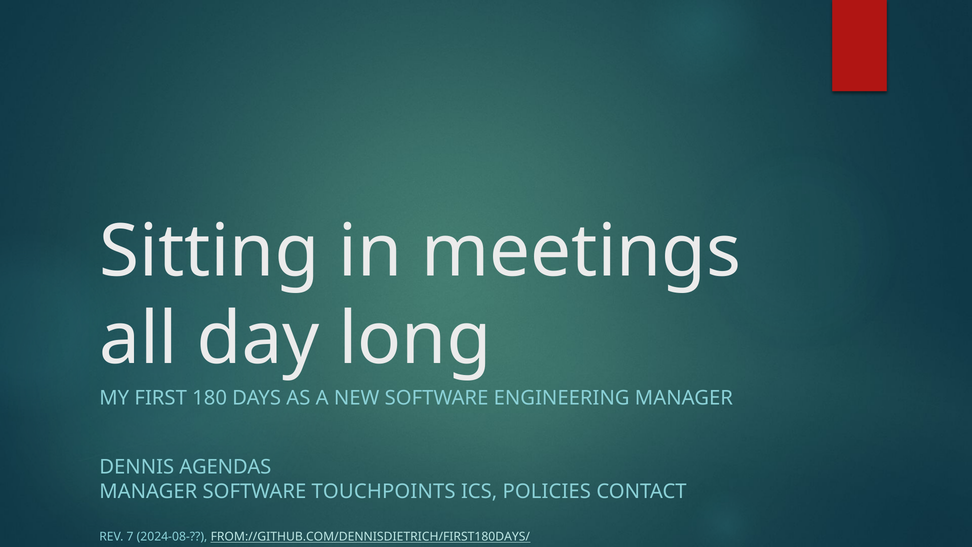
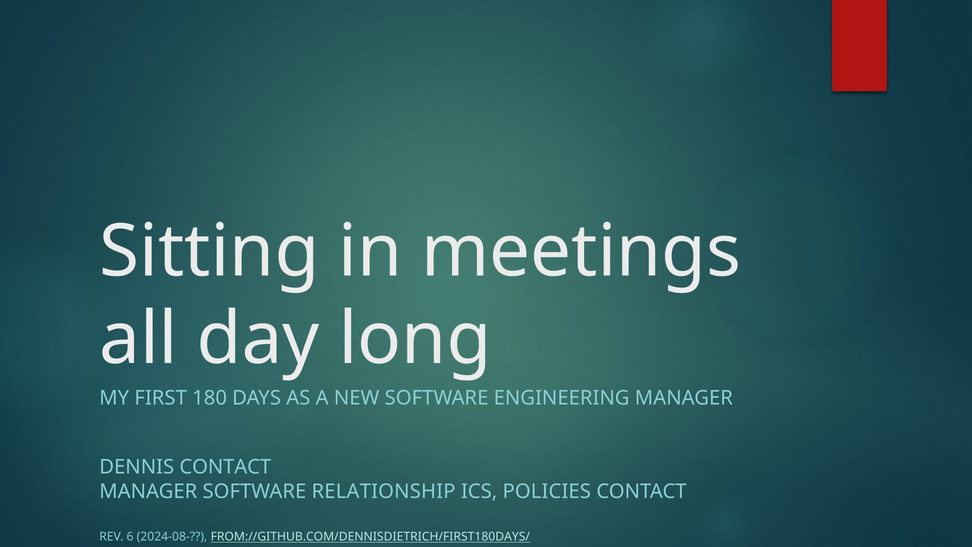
DENNIS AGENDAS: AGENDAS -> CONTACT (225, 467)
TOUCHPOINTS: TOUCHPOINTS -> RELATIONSHIP (384, 491)
7: 7 -> 6 (130, 536)
